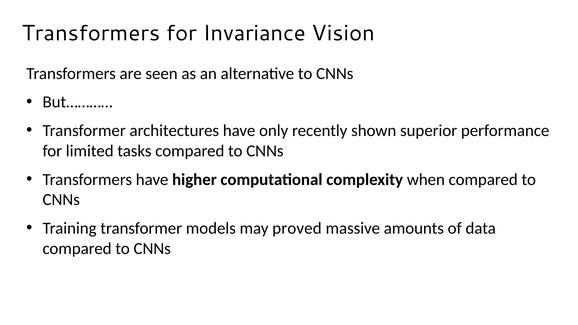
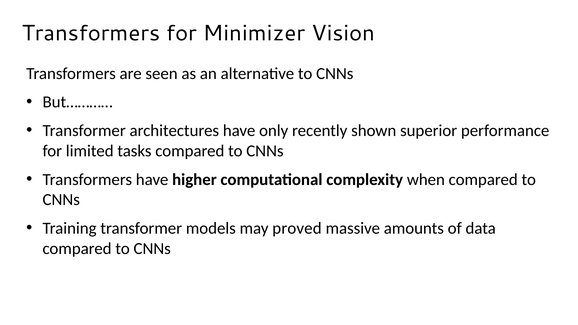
Invariance: Invariance -> Minimizer (254, 33)
